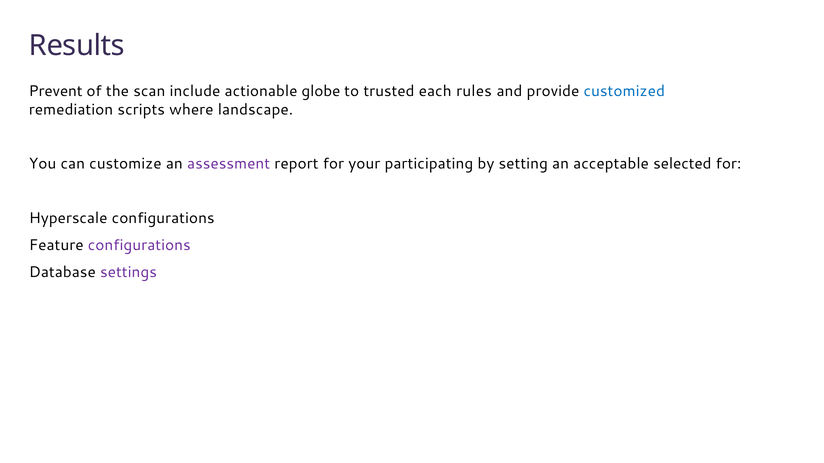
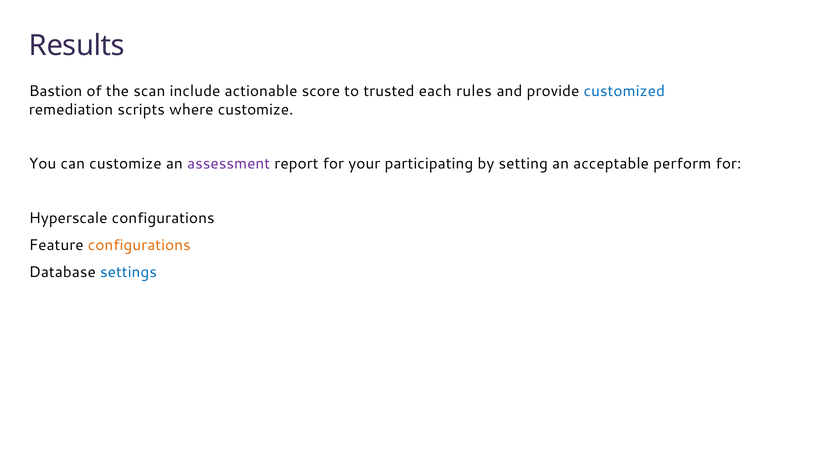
Prevent: Prevent -> Bastion (56, 91)
globe: globe -> score (321, 91)
where landscape: landscape -> customize (256, 110)
selected: selected -> perform (682, 164)
configurations colour: purple -> orange (139, 245)
settings colour: purple -> blue (129, 272)
